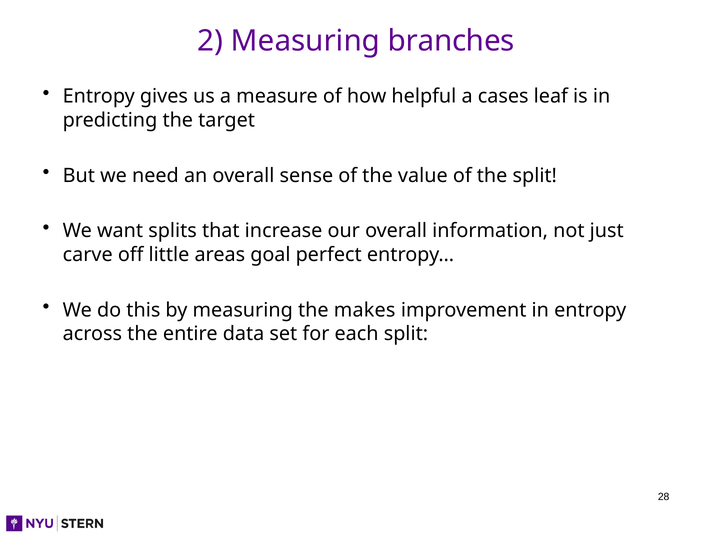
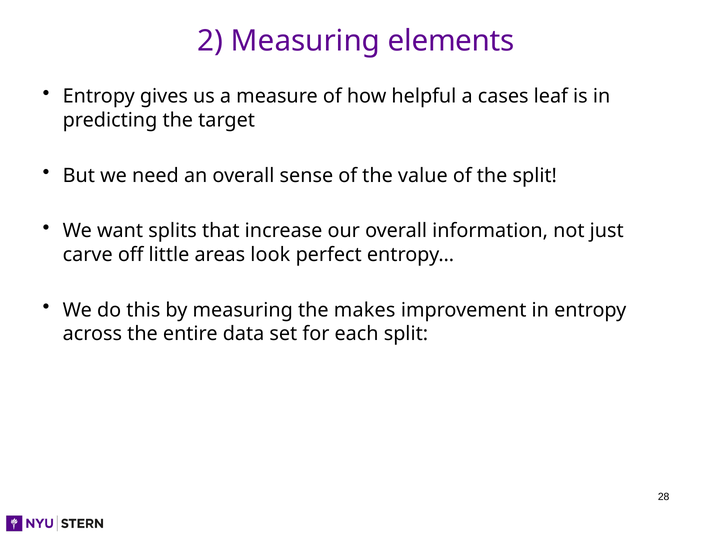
branches: branches -> elements (451, 41)
goal: goal -> look (270, 255)
